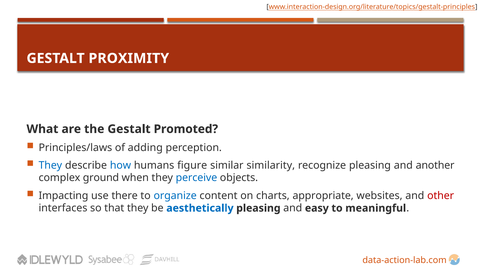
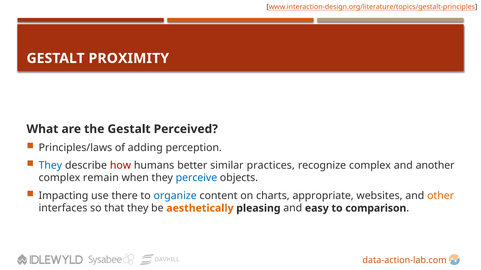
Promoted: Promoted -> Perceived (186, 129)
how colour: blue -> red (121, 166)
figure: figure -> better (192, 166)
similarity: similarity -> practices (271, 166)
recognize pleasing: pleasing -> complex (370, 166)
ground: ground -> remain (101, 178)
other colour: red -> orange (441, 196)
aesthetically colour: blue -> orange (200, 209)
meaningful: meaningful -> comparison (376, 209)
